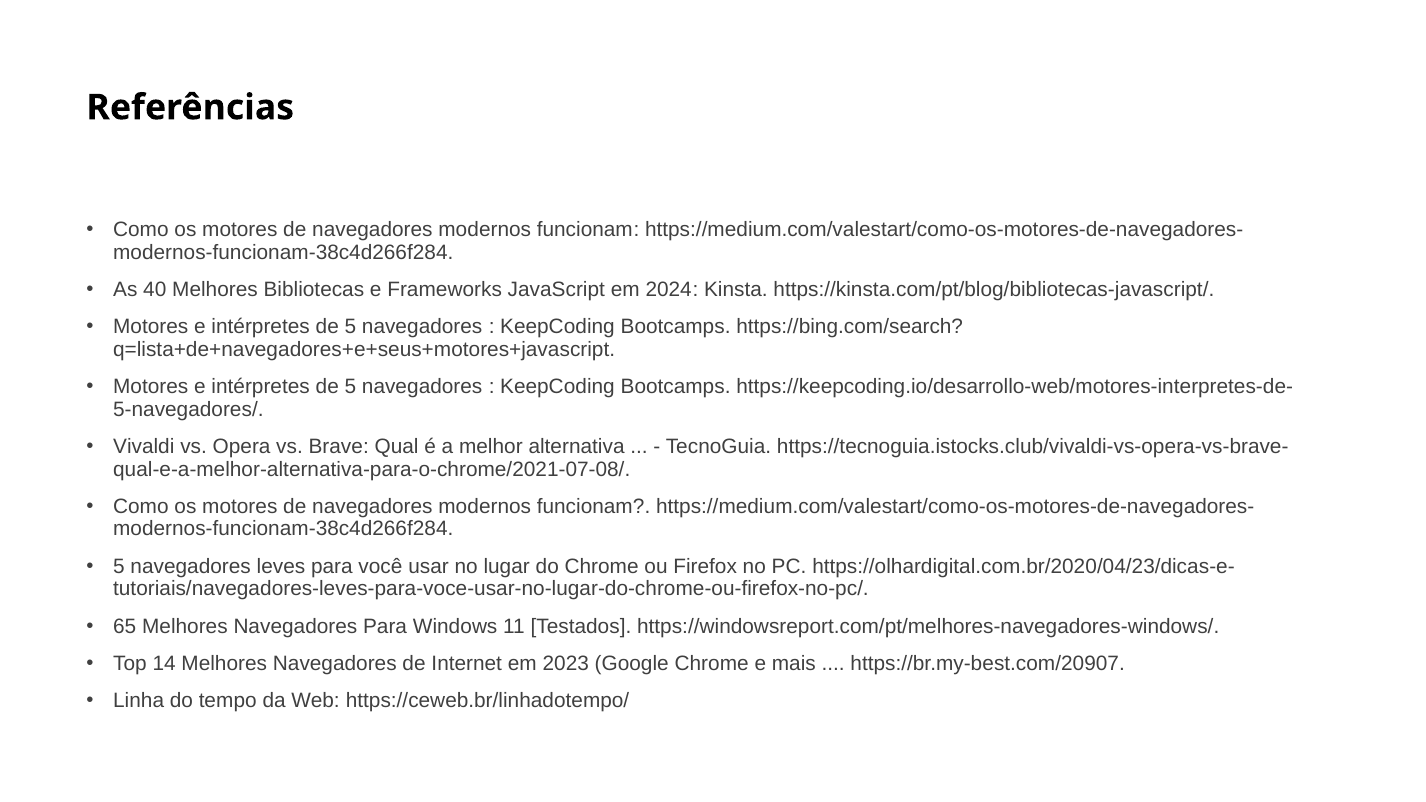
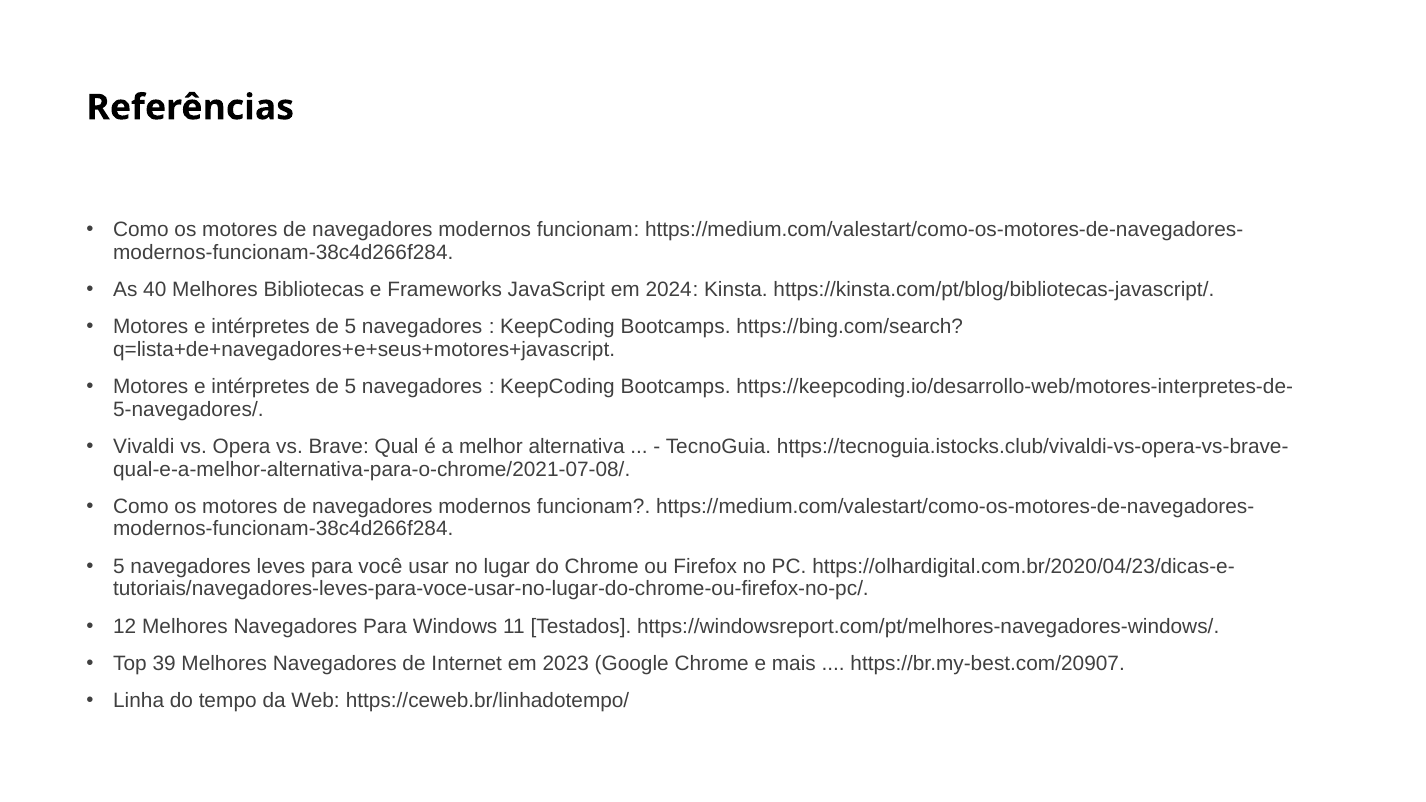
65: 65 -> 12 (125, 626)
14: 14 -> 39 (164, 664)
